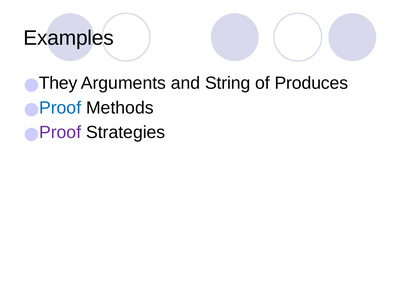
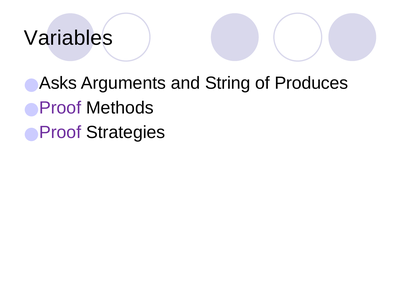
Examples: Examples -> Variables (68, 38)
They: They -> Asks (58, 83)
Proof colour: blue -> purple (60, 108)
